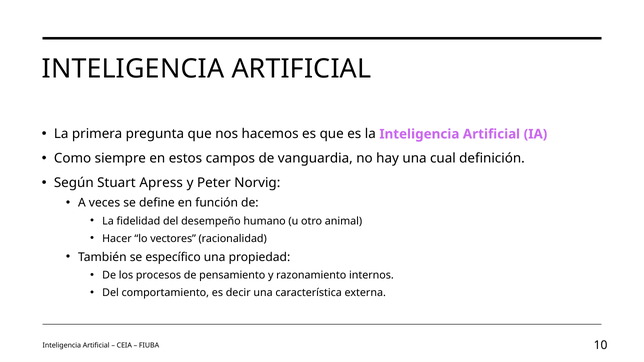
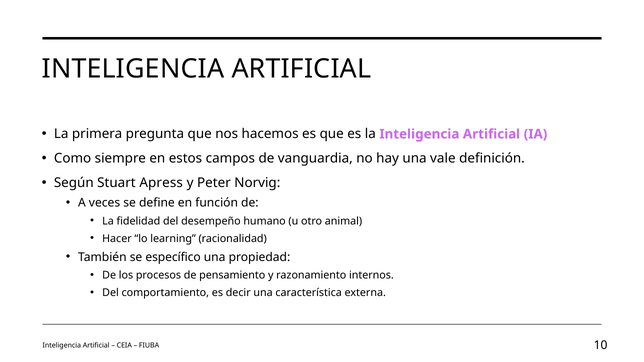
cual: cual -> vale (443, 159)
vectores: vectores -> learning (173, 239)
